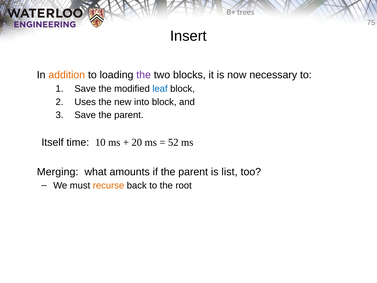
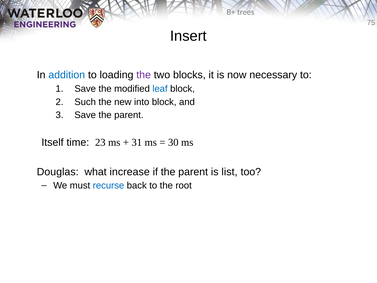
addition colour: orange -> blue (67, 75)
Uses: Uses -> Such (85, 102)
10: 10 -> 23 (100, 142)
20: 20 -> 31 (137, 142)
52: 52 -> 30 (173, 142)
Merging: Merging -> Douglas (58, 172)
amounts: amounts -> increase (130, 172)
recurse colour: orange -> blue (109, 185)
